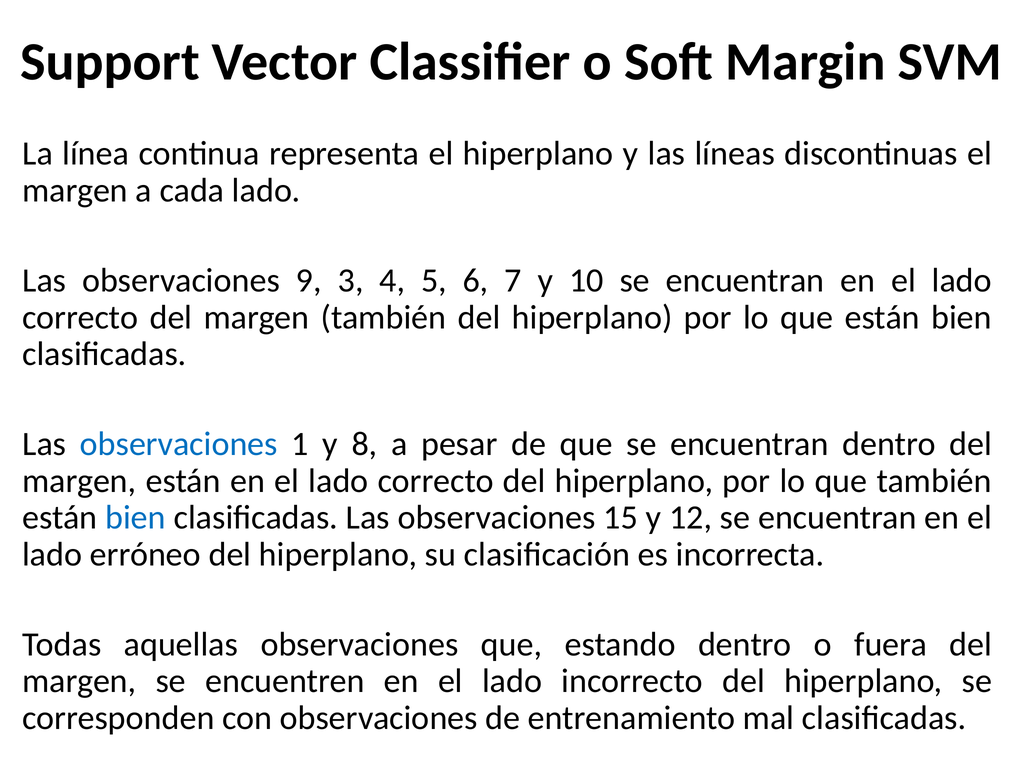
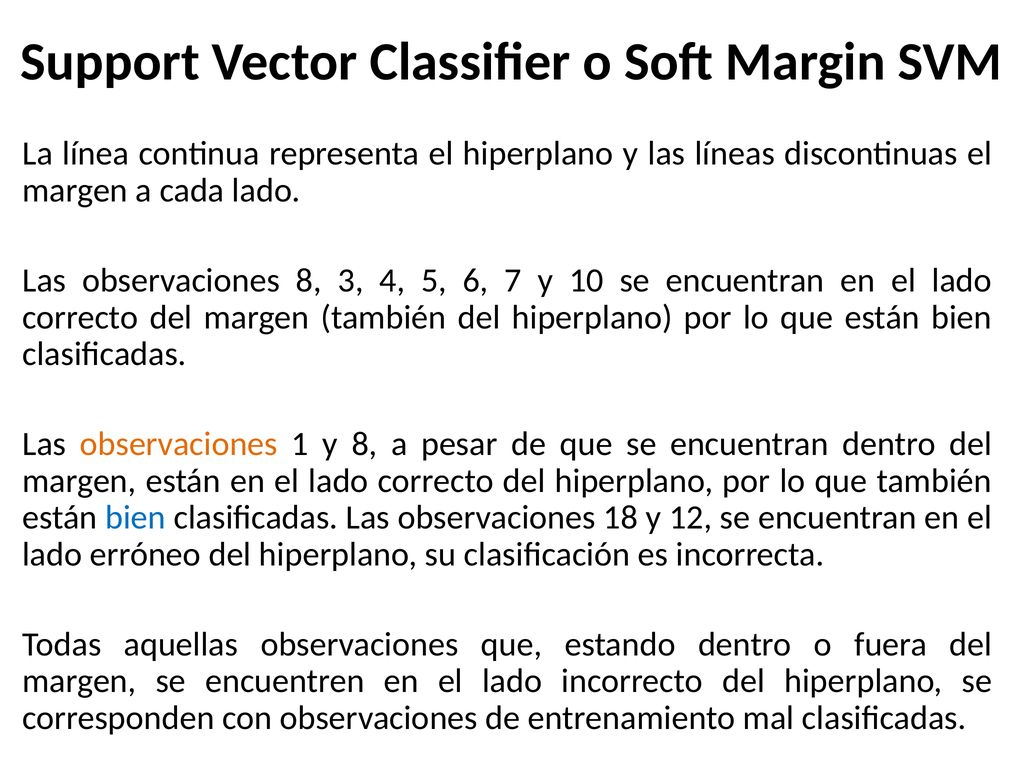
observaciones 9: 9 -> 8 (309, 281)
observaciones colour: blue -> orange (179, 444)
15: 15 -> 18 (621, 518)
